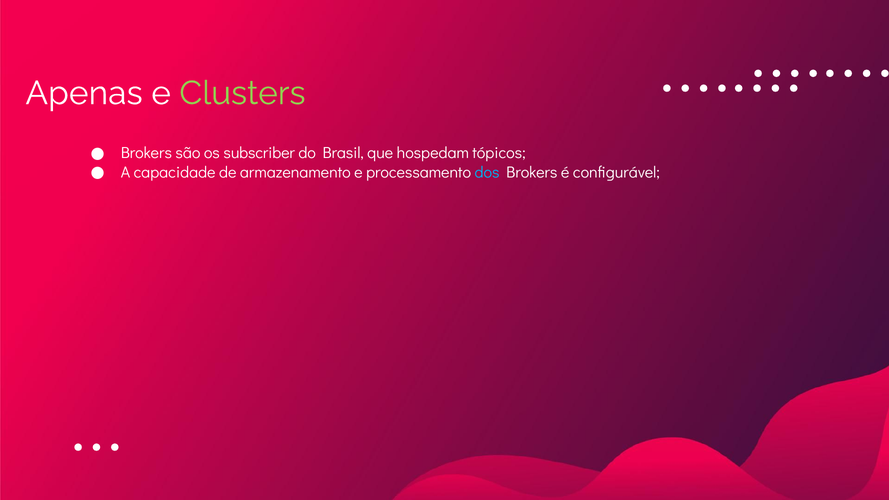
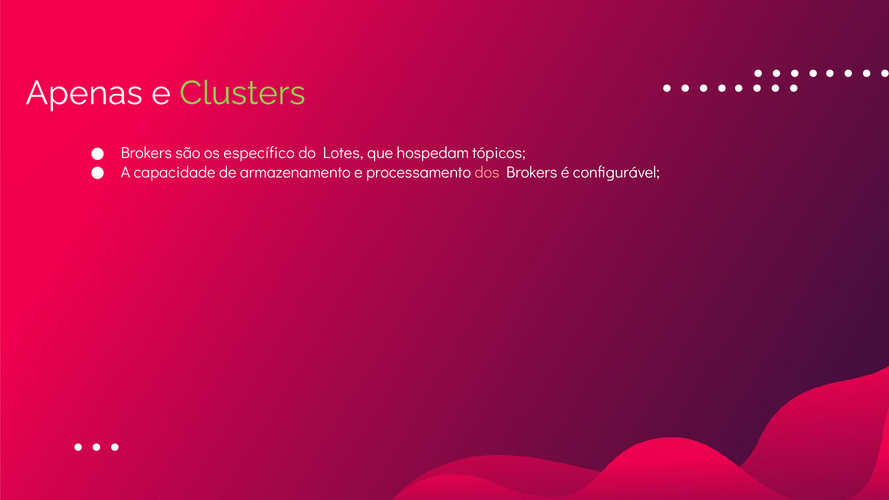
subscriber: subscriber -> específico (259, 153)
Brasil: Brasil -> Lotes (343, 153)
dos colour: light blue -> pink (487, 172)
